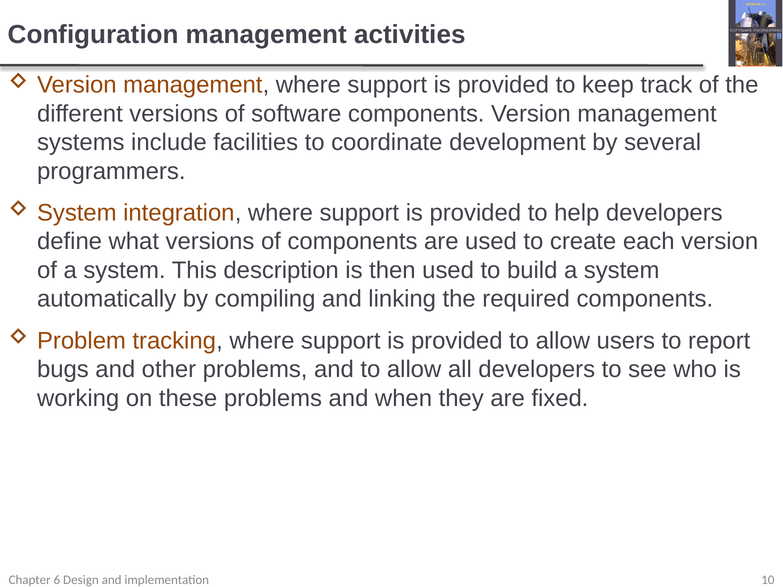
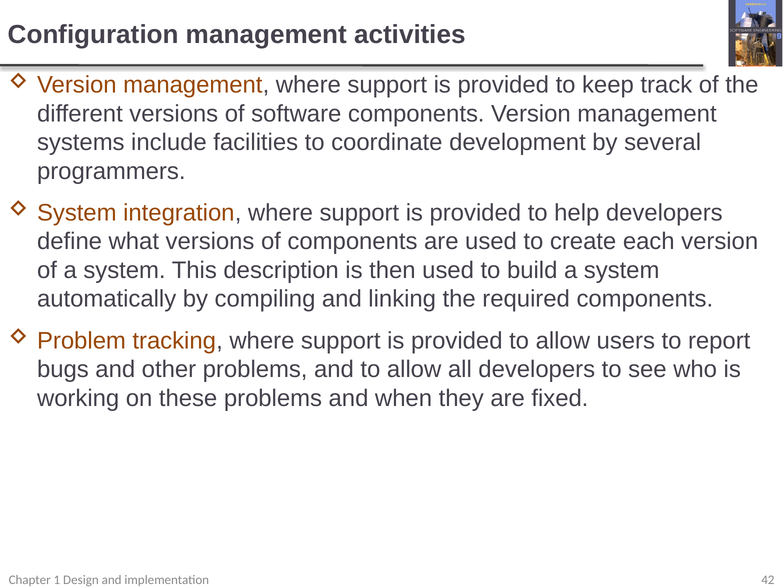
6: 6 -> 1 (57, 580)
10: 10 -> 42 (768, 580)
